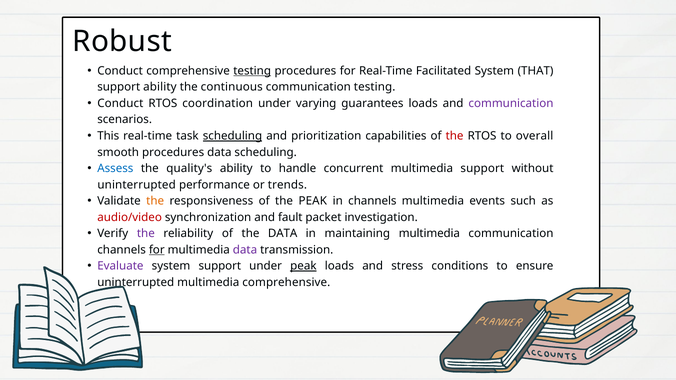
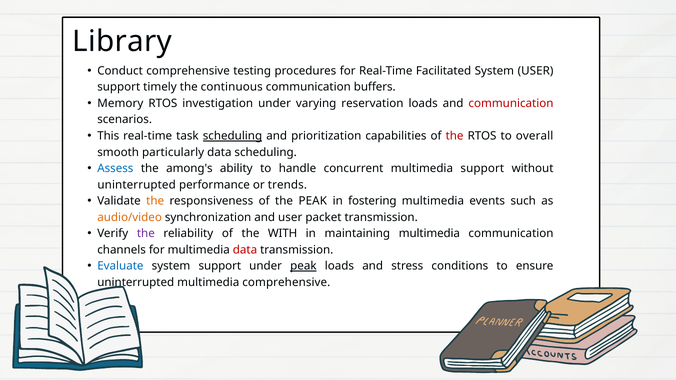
Robust: Robust -> Library (122, 42)
testing underline: present -> none (252, 71)
System THAT: THAT -> USER (536, 71)
support ability: ability -> timely (160, 87)
communication testing: testing -> buffers (375, 87)
Conduct: Conduct -> Memory (120, 103)
coordination: coordination -> investigation (218, 103)
guarantees: guarantees -> reservation (372, 103)
communication colour: purple -> red (511, 103)
smooth procedures: procedures -> particularly (173, 152)
quality's: quality's -> among's (189, 169)
in channels: channels -> fostering (372, 201)
audio/video colour: red -> orange (130, 217)
and fault: fault -> user (290, 217)
packet investigation: investigation -> transmission (381, 217)
the DATA: DATA -> WITH (283, 234)
for underline: present -> none (157, 250)
data colour: purple -> red (245, 250)
Evaluate colour: purple -> blue (120, 266)
